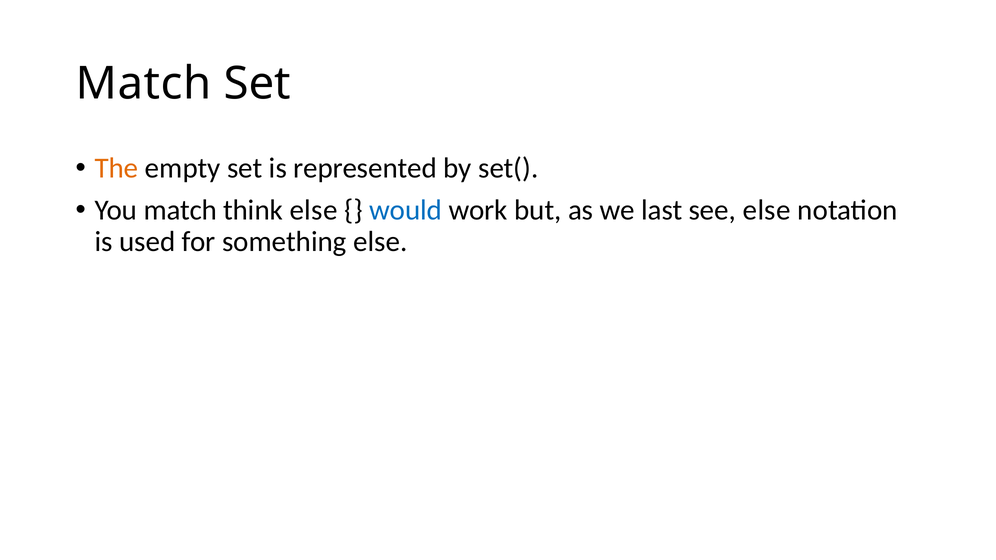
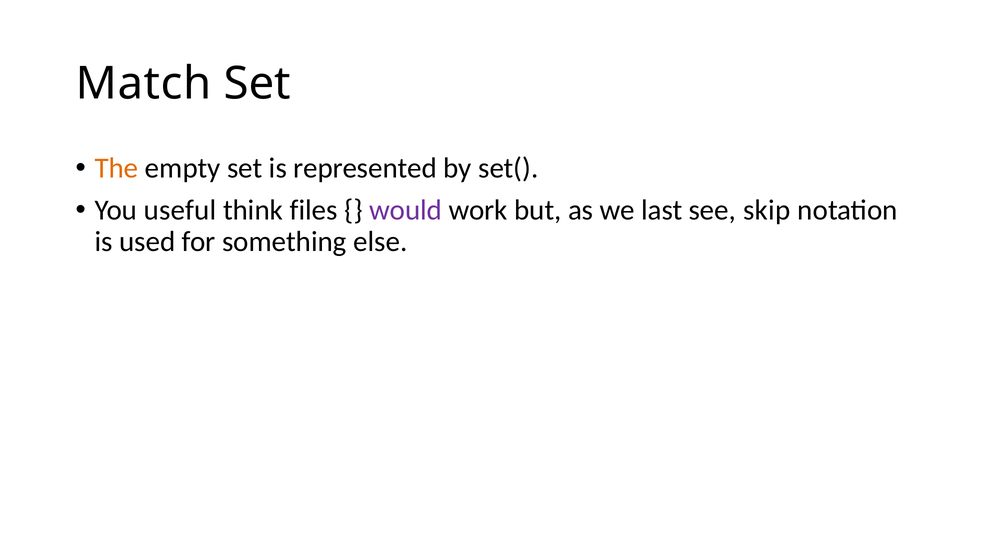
You match: match -> useful (180, 210)
think else: else -> files (314, 210)
would colour: blue -> purple (406, 210)
see else: else -> skip (767, 210)
